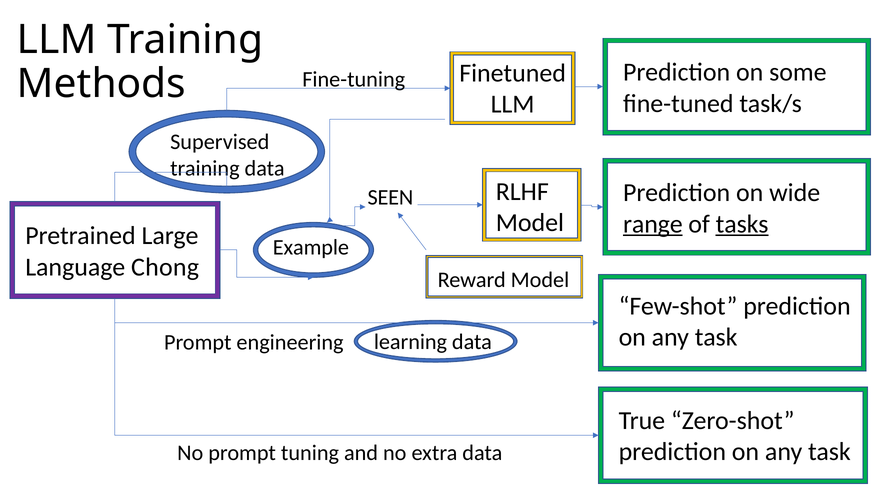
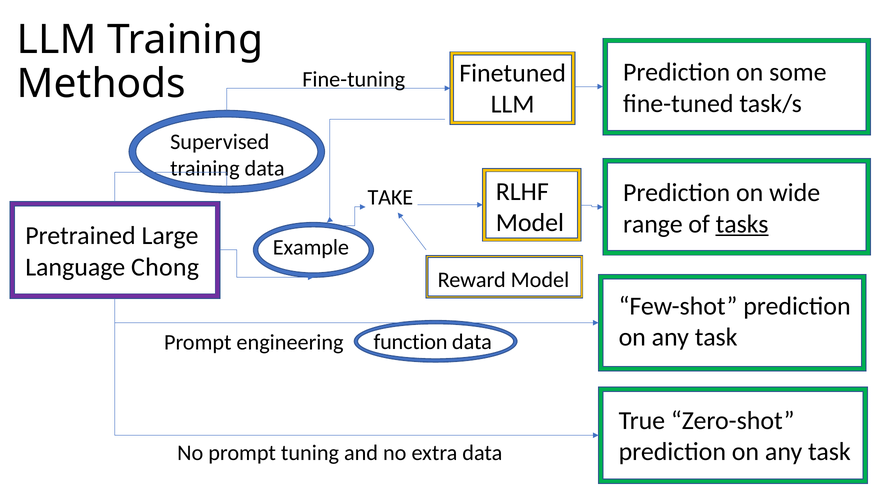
SEEN: SEEN -> TAKE (390, 198)
range underline: present -> none (653, 224)
learning: learning -> function (411, 342)
